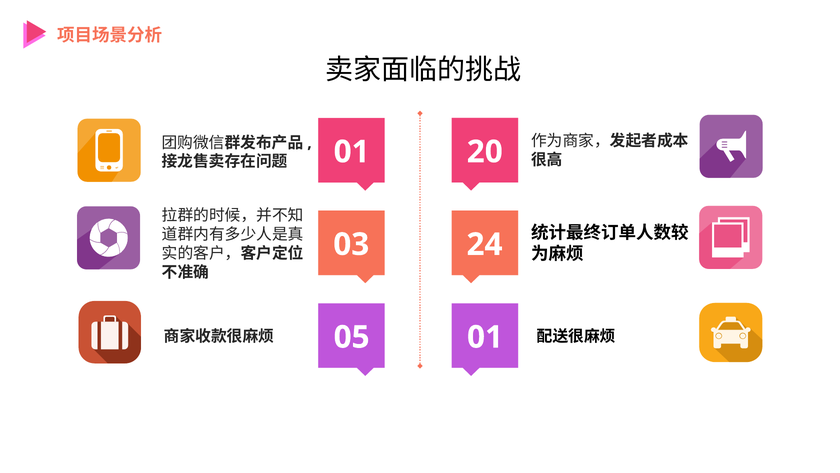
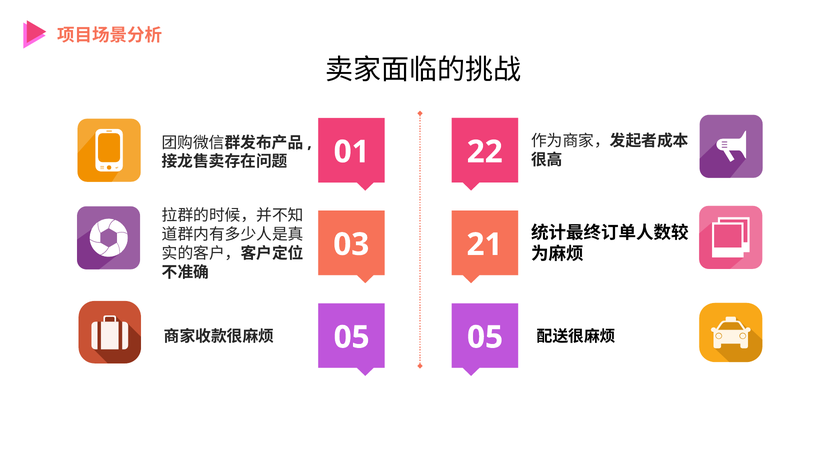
20: 20 -> 22 (485, 152)
24: 24 -> 21 (484, 244)
05 01: 01 -> 05 (485, 337)
